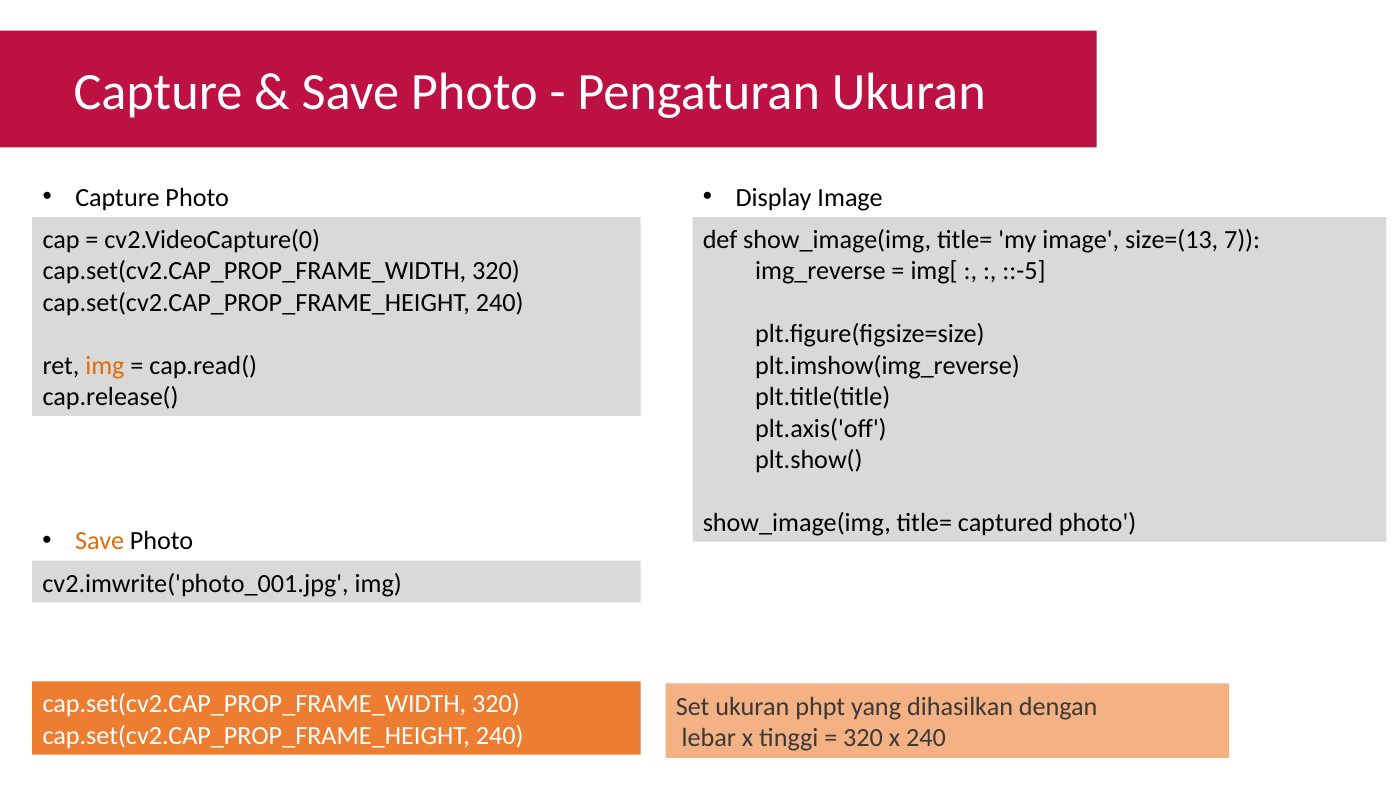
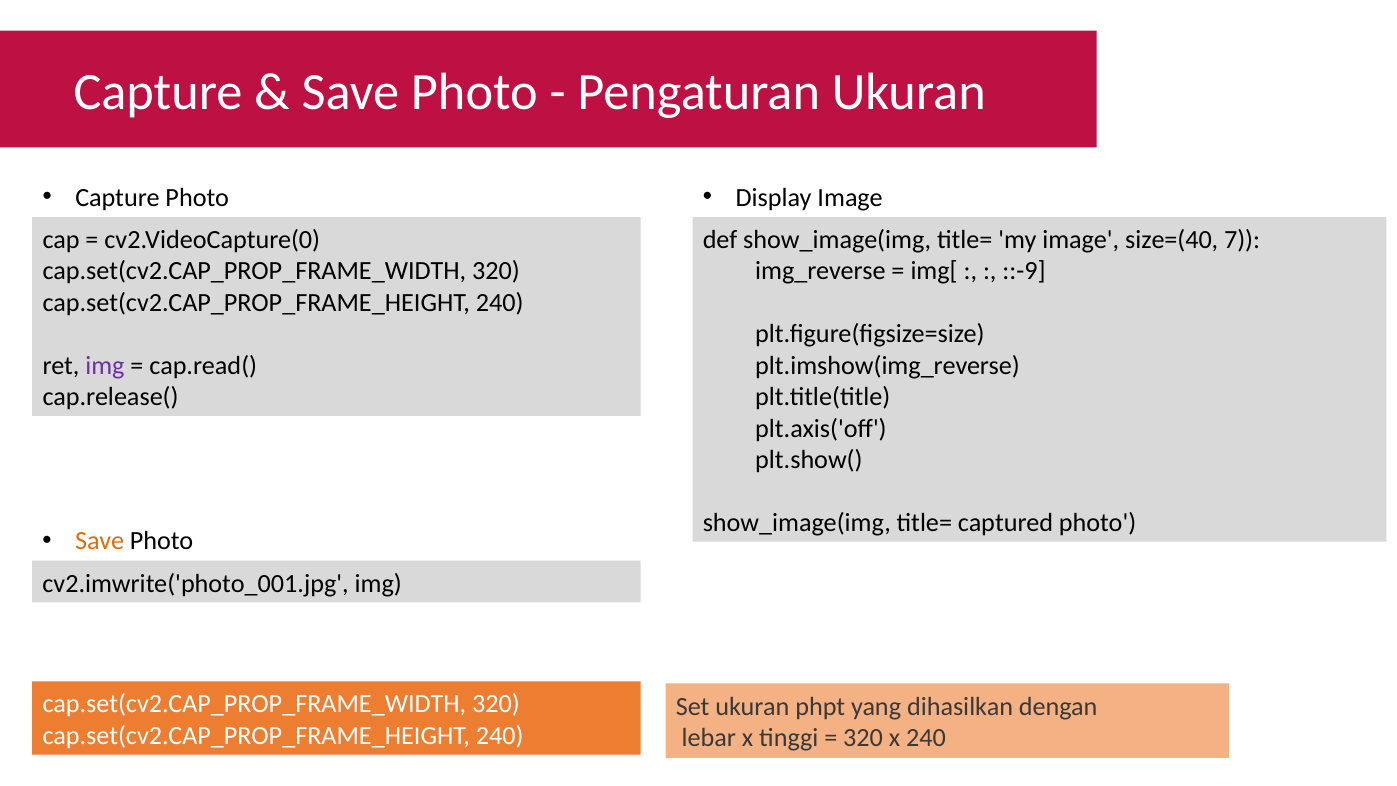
size=(13: size=(13 -> size=(40 (1172, 240)
::-5: ::-5 -> ::-9 (1024, 271)
img colour: orange -> purple (105, 365)
